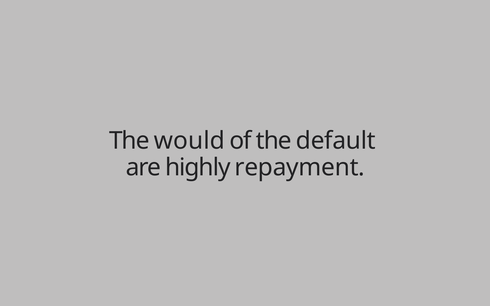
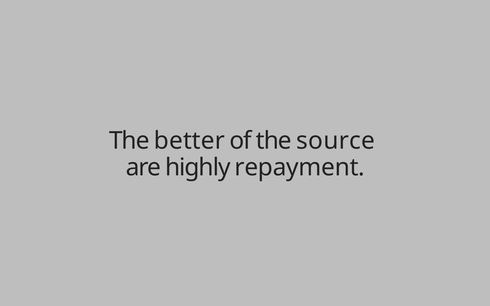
would: would -> better (189, 141)
default: default -> source (336, 141)
